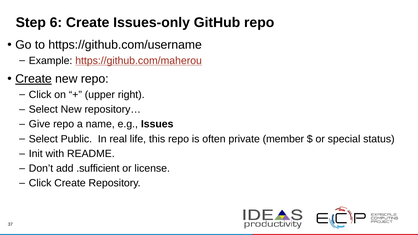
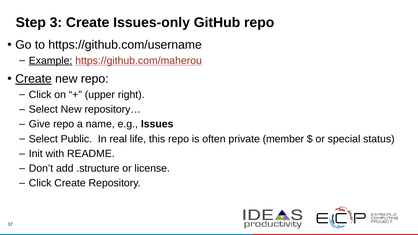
6: 6 -> 3 (56, 22)
Example underline: none -> present (51, 61)
.sufficient: .sufficient -> .structure (98, 169)
